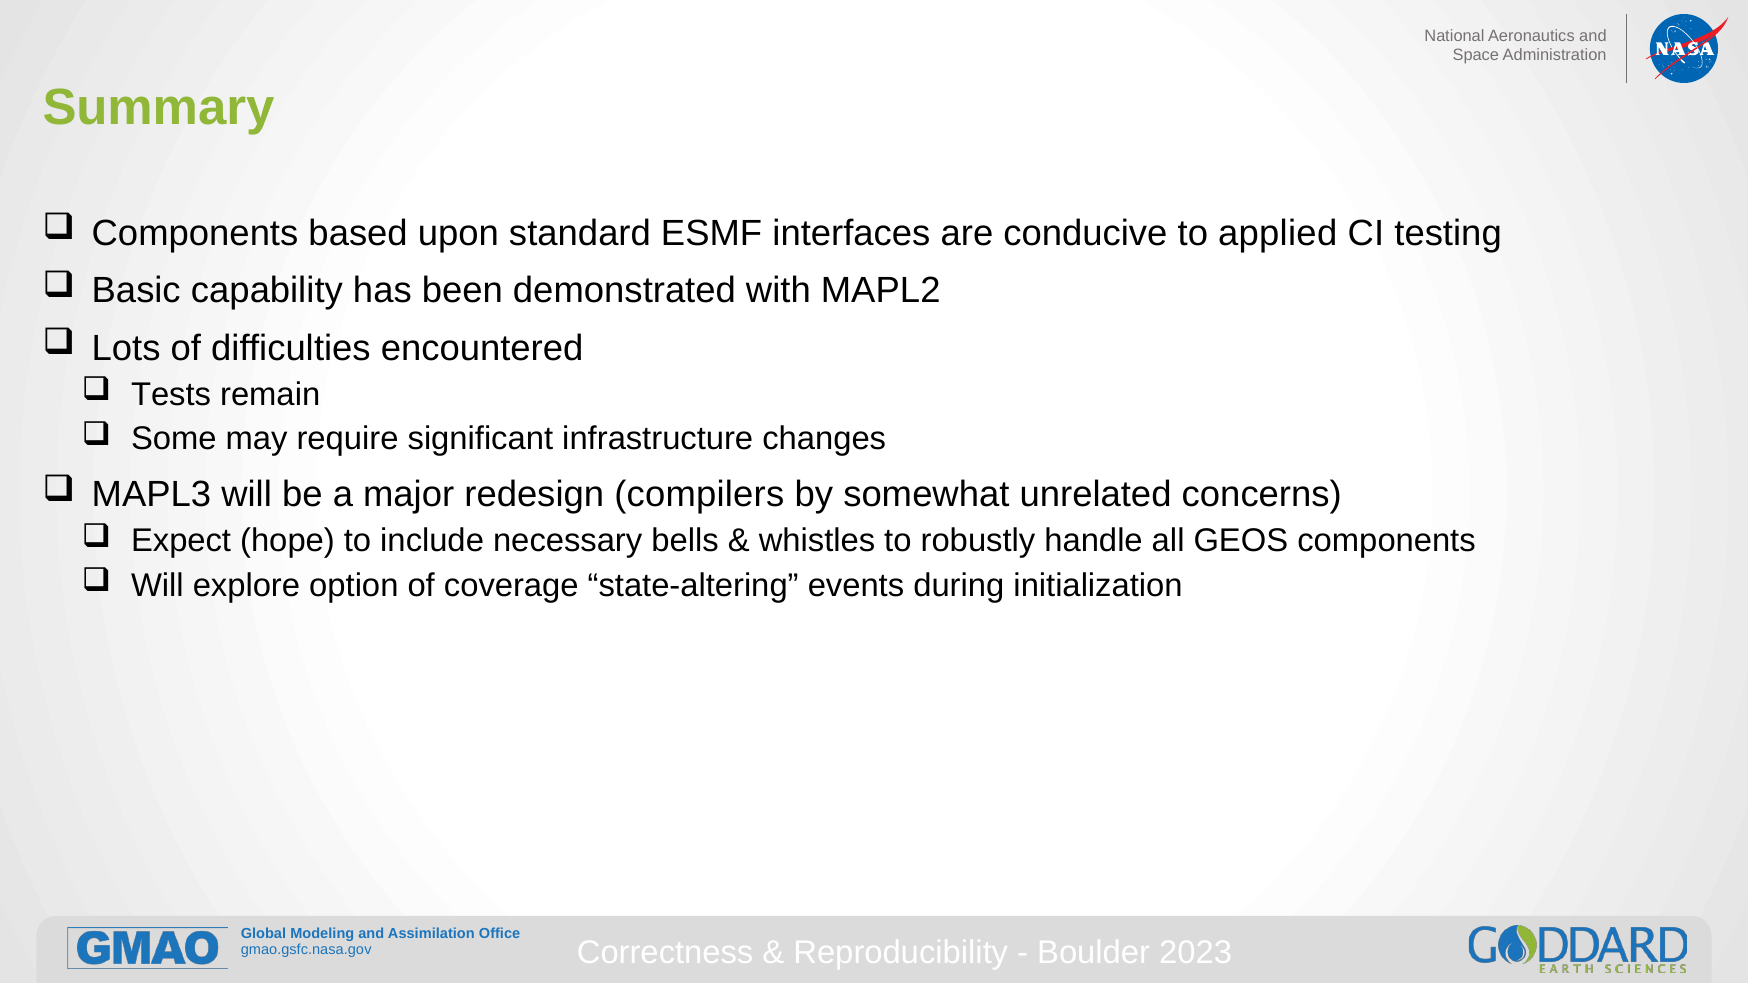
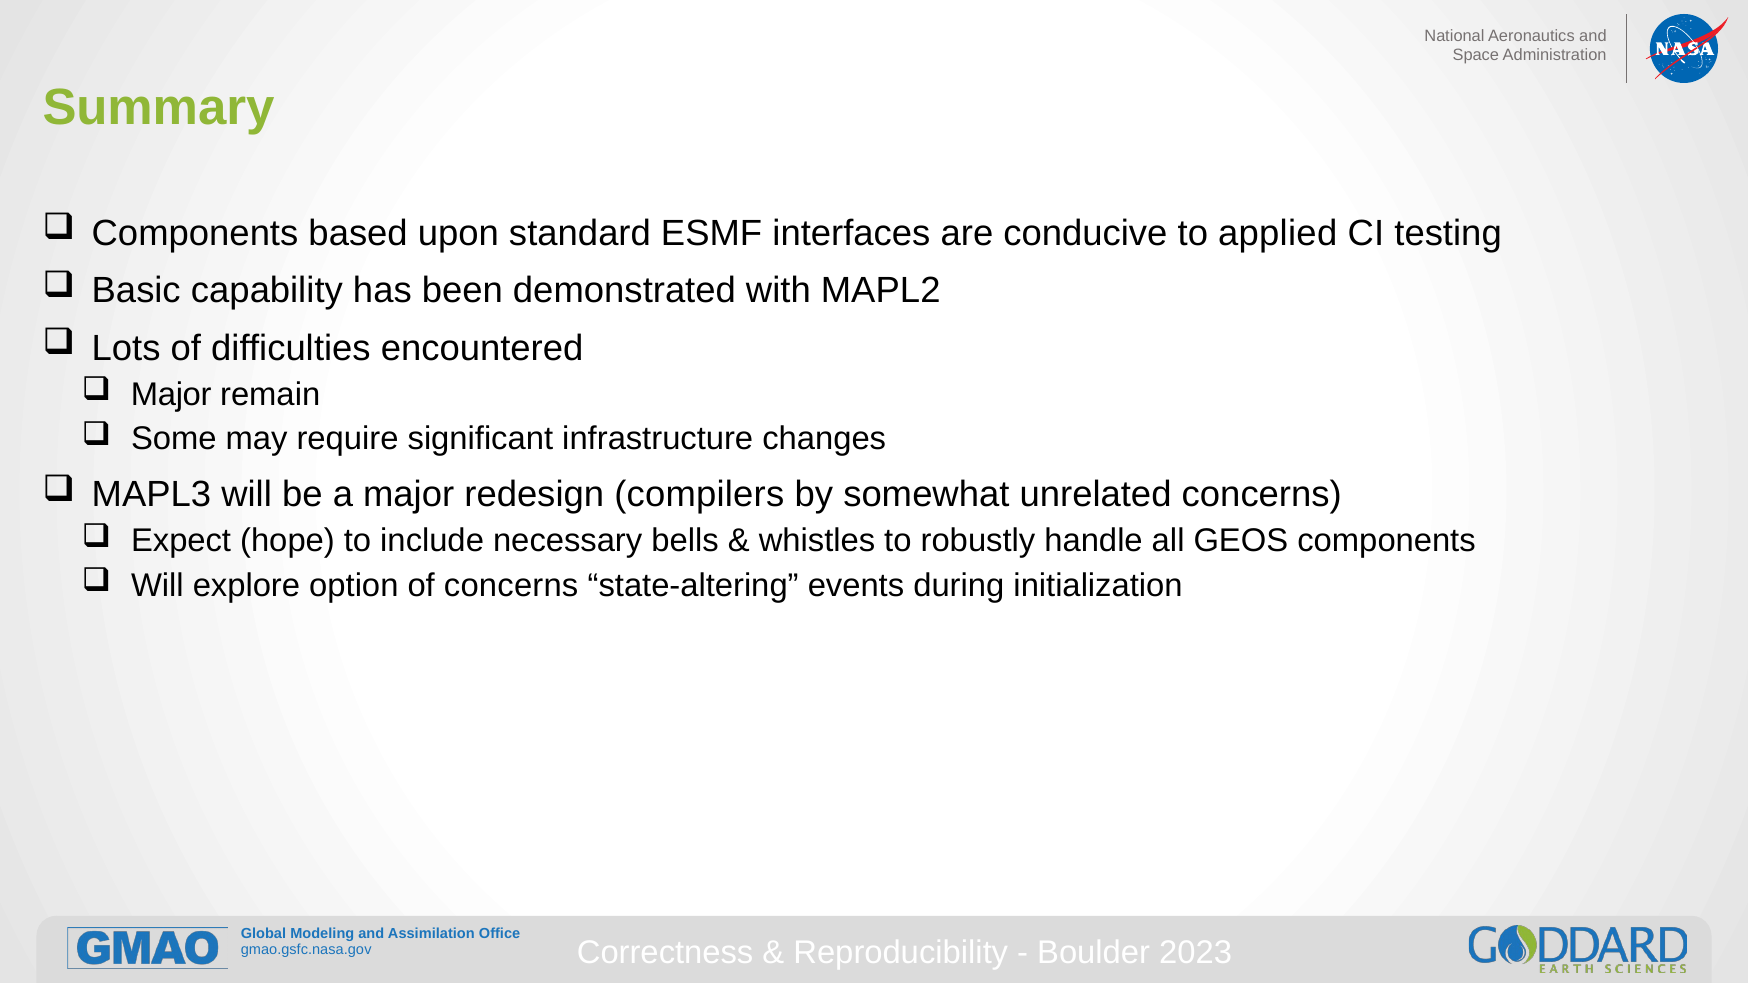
Tests: Tests -> Major (171, 395)
of coverage: coverage -> concerns (511, 586)
